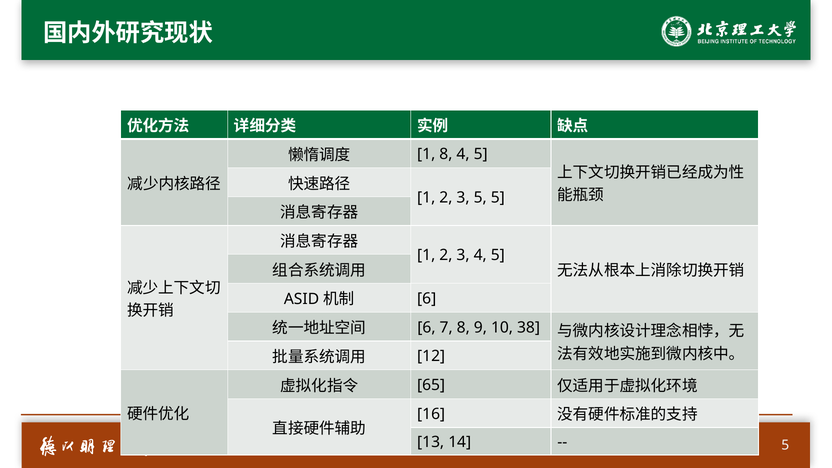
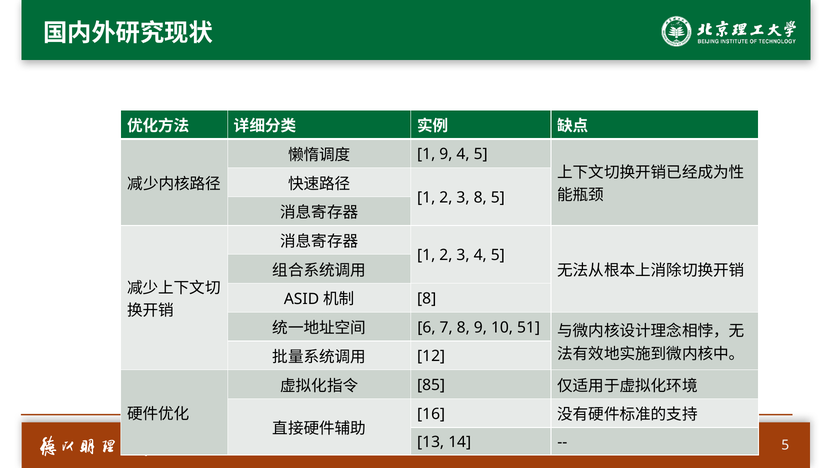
1 8: 8 -> 9 (446, 154)
3 5: 5 -> 8 (480, 198)
6: 6 -> 8 (427, 299)
38: 38 -> 51 (529, 327)
65: 65 -> 85 (431, 385)
